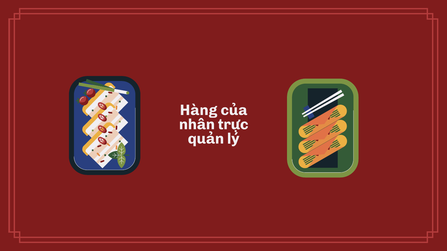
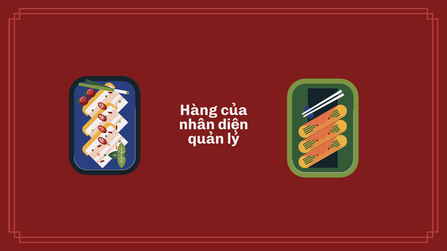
trực: trực -> diện (233, 125)
